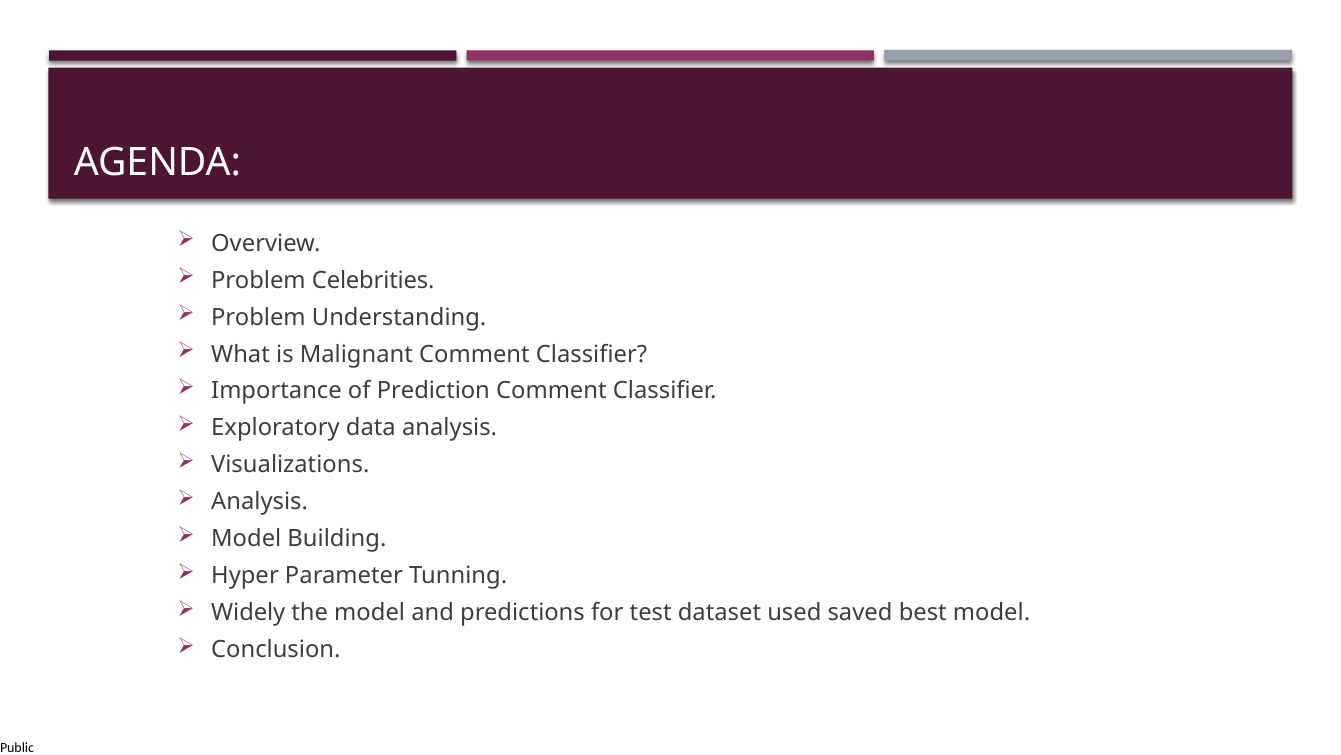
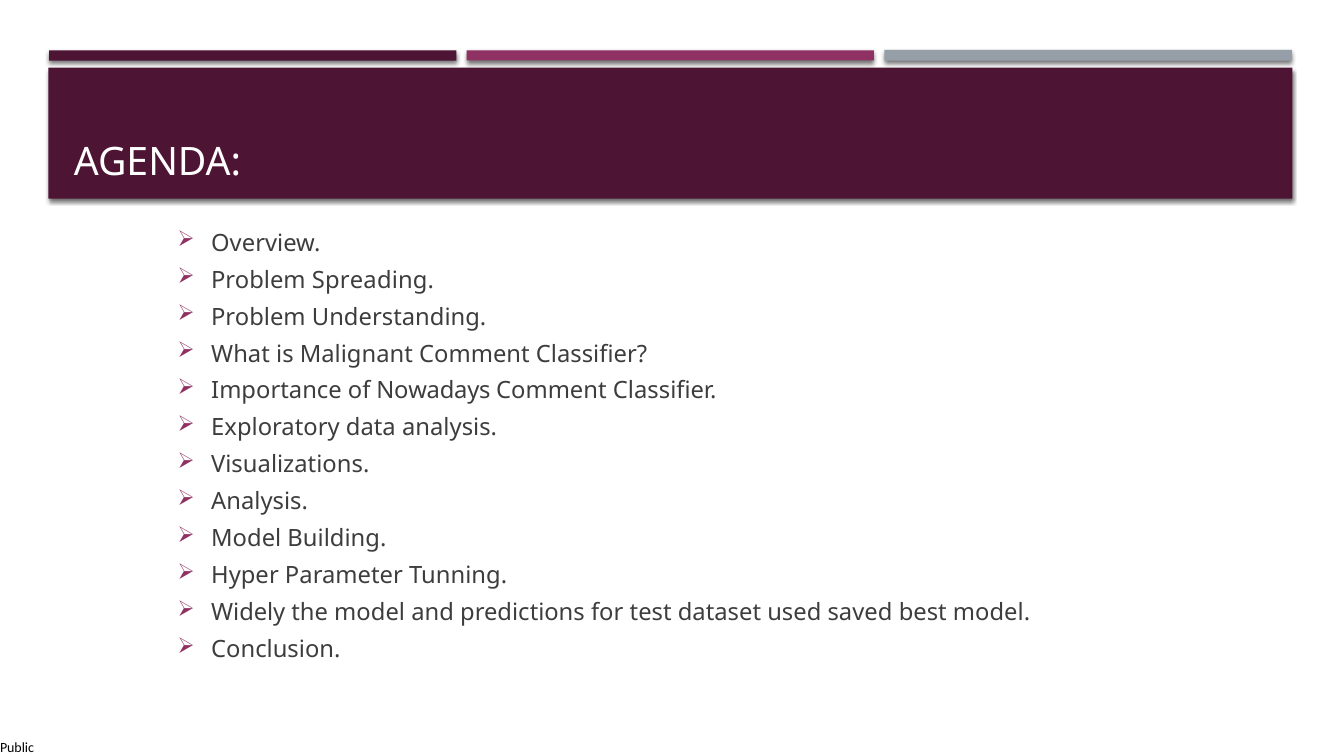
Celebrities: Celebrities -> Spreading (373, 280)
Prediction: Prediction -> Nowadays (433, 391)
